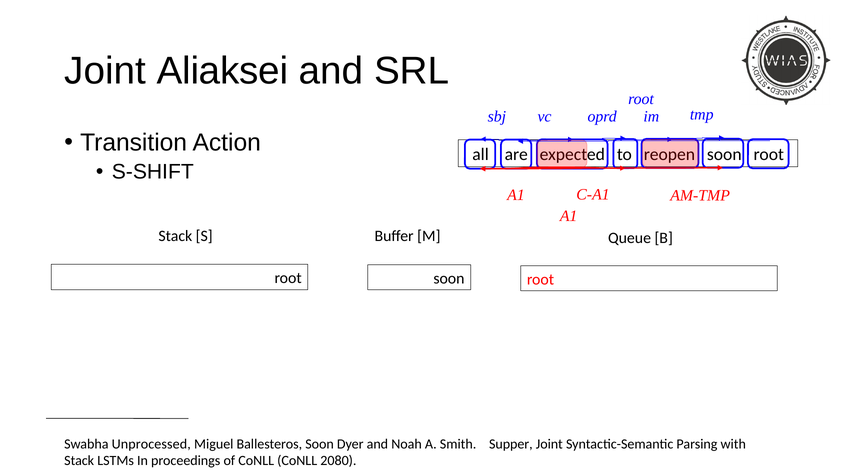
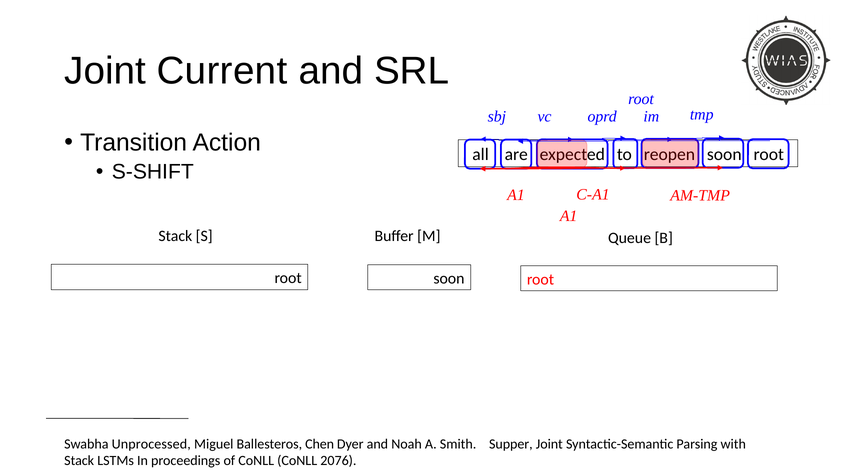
Aliaksei: Aliaksei -> Current (222, 71)
Ballesteros Soon: Soon -> Chen (320, 444)
2080: 2080 -> 2076 (338, 461)
